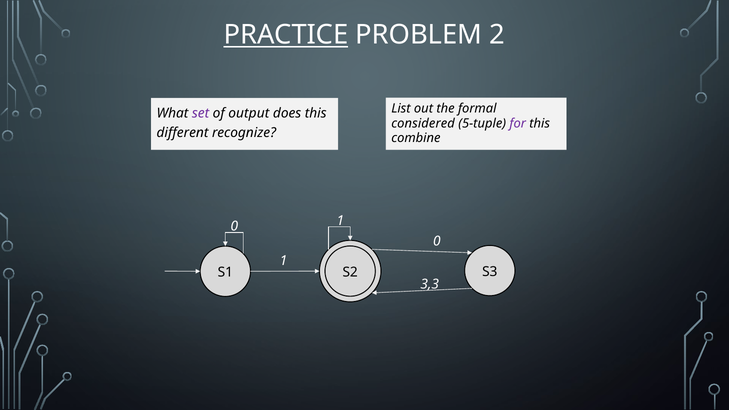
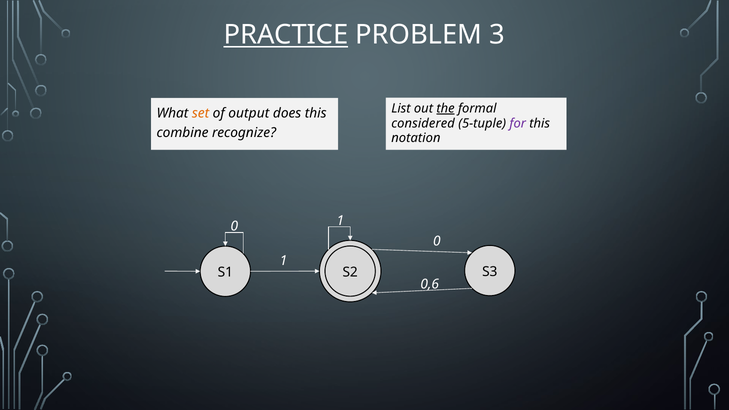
2: 2 -> 3 (497, 35)
the underline: none -> present (446, 108)
set colour: purple -> orange (201, 113)
different: different -> combine (183, 133)
combine: combine -> notation (416, 138)
3,3: 3,3 -> 0,6 (430, 284)
